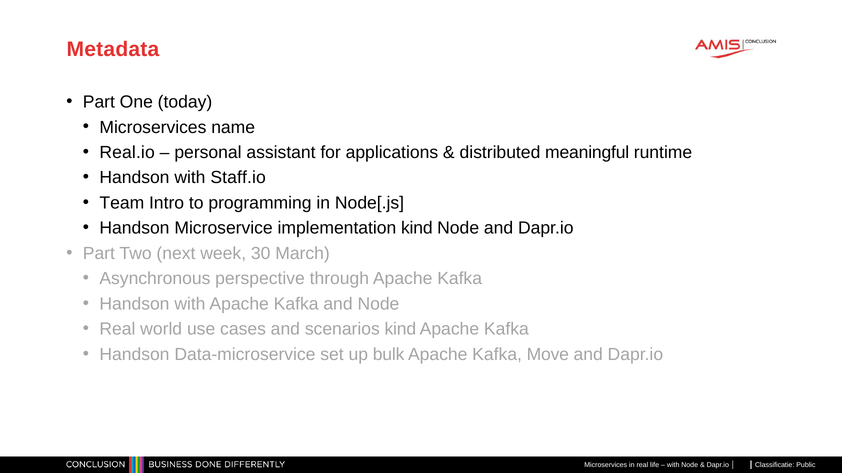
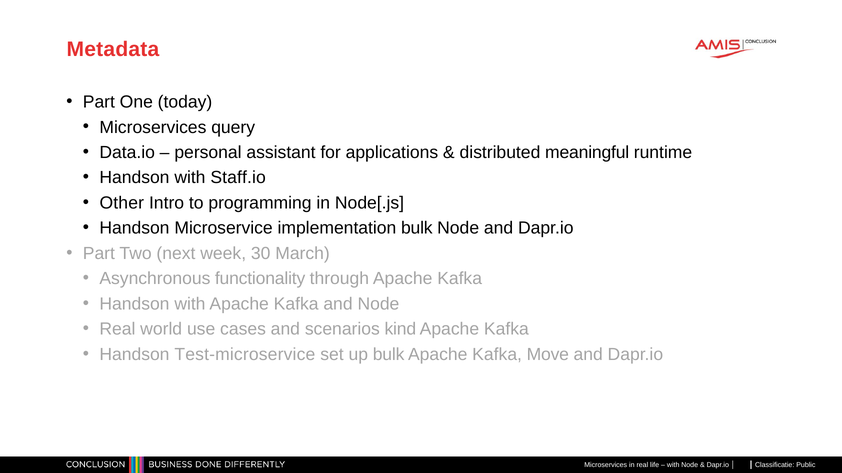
name: name -> query (233, 127)
Real.io: Real.io -> Data.io (127, 153)
Team: Team -> Other (122, 203)
implementation kind: kind -> bulk (417, 228)
perspective: perspective -> functionality (260, 279)
Data-microservice: Data-microservice -> Test-microservice (245, 355)
